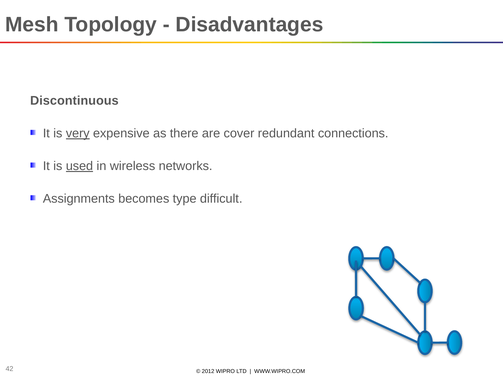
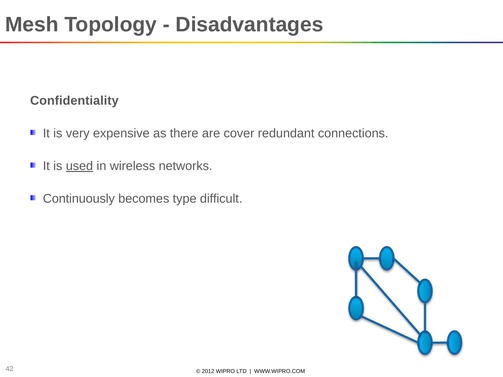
Discontinuous: Discontinuous -> Confidentiality (74, 101)
very underline: present -> none (78, 134)
Assignments: Assignments -> Continuously (79, 199)
